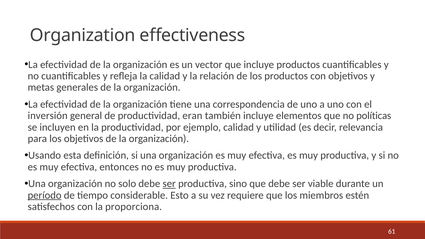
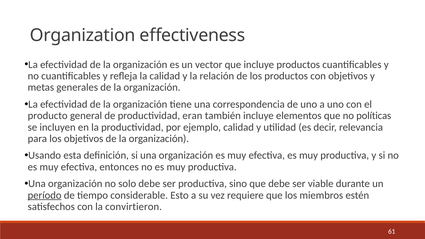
inversión: inversión -> producto (48, 116)
ser underline: present -> none (169, 184)
proporciona: proporciona -> convirtieron (134, 207)
